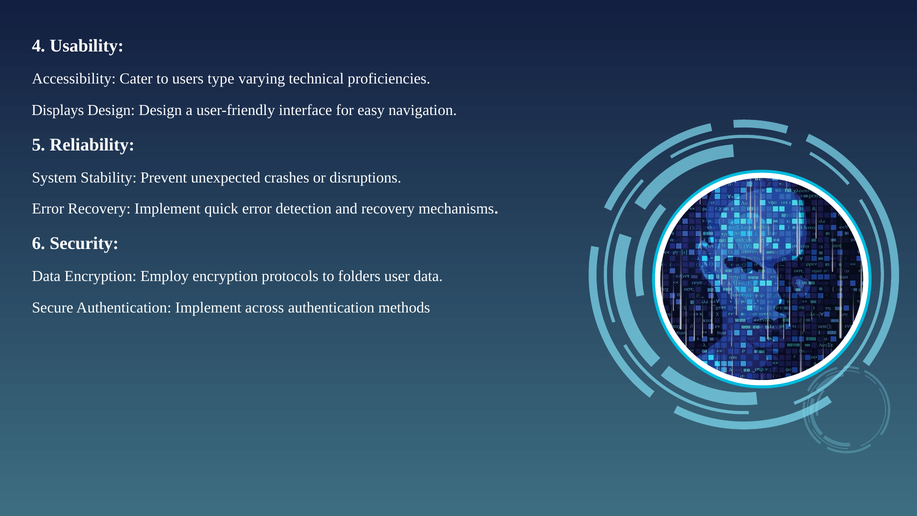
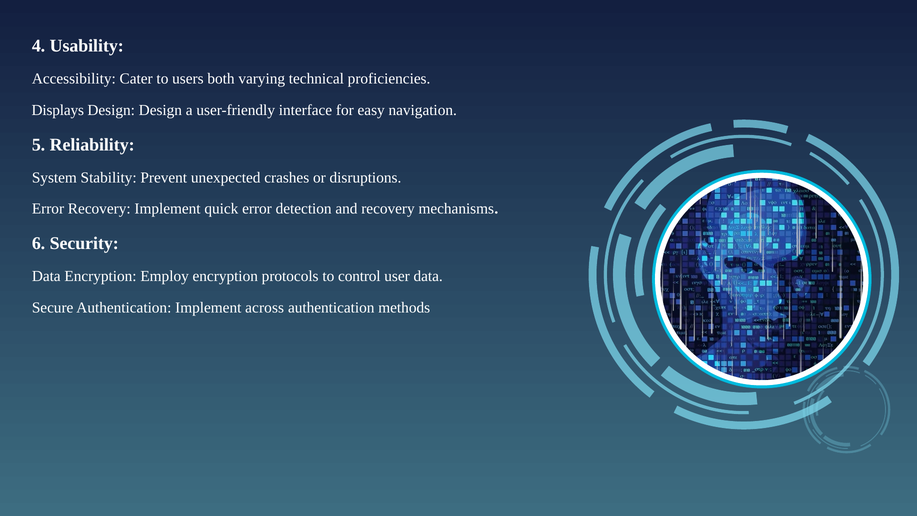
type: type -> both (221, 79)
folders: folders -> control (359, 276)
